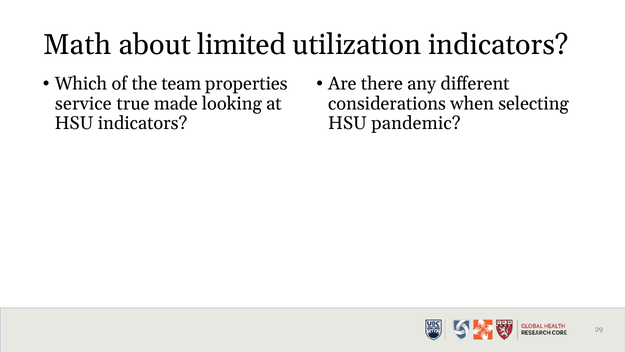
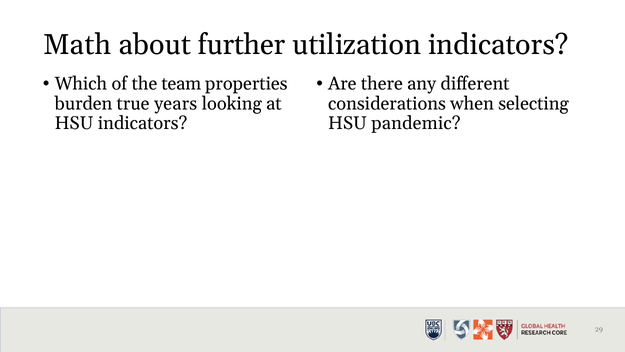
limited: limited -> further (242, 45)
service: service -> burden (83, 103)
made: made -> years (176, 103)
